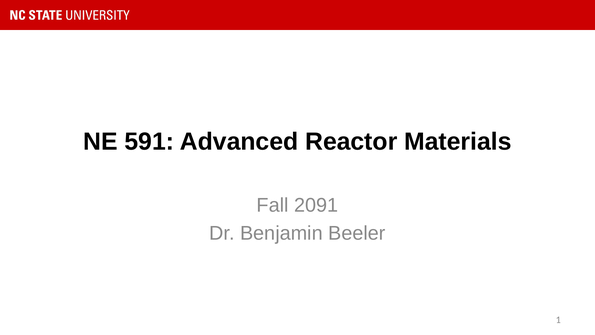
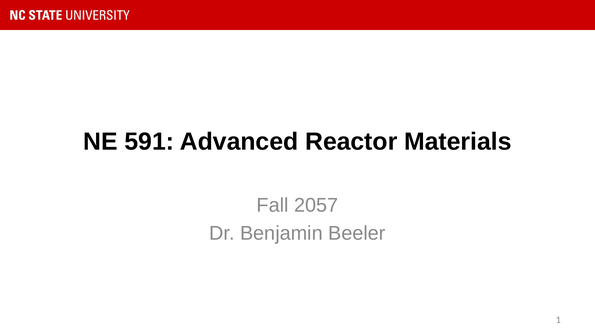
2091: 2091 -> 2057 (316, 205)
